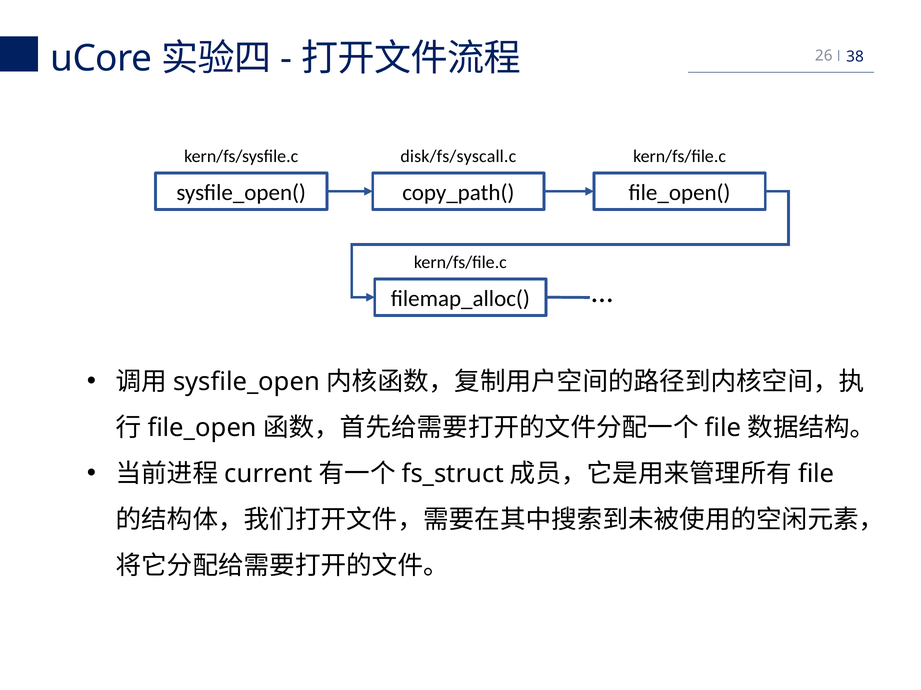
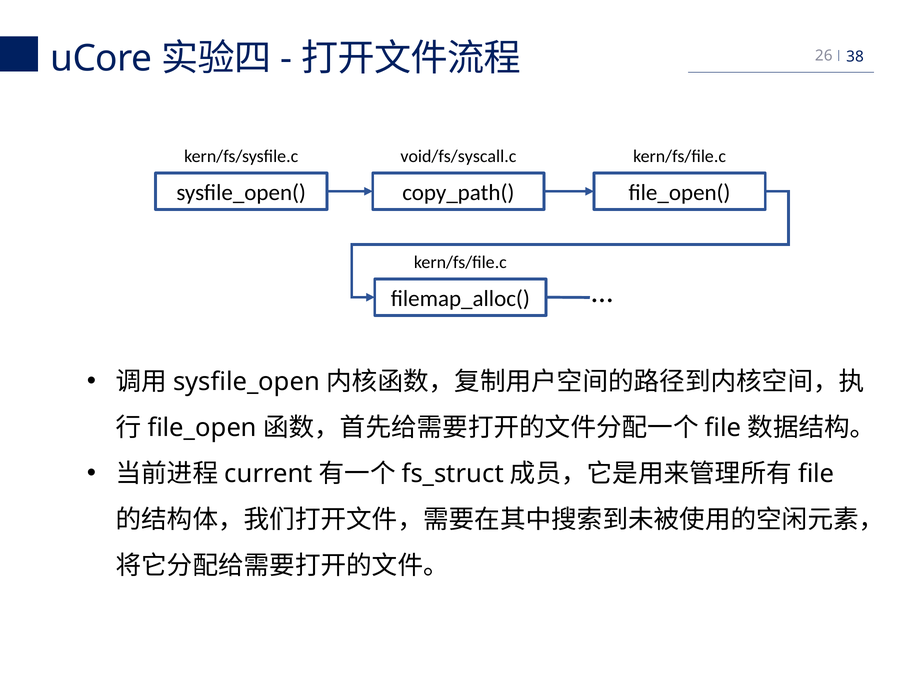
disk/fs/syscall.c: disk/fs/syscall.c -> void/fs/syscall.c (458, 156)
